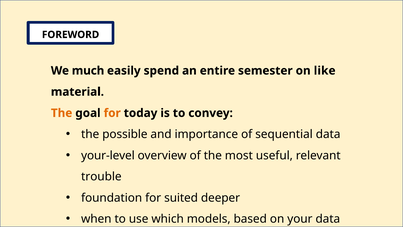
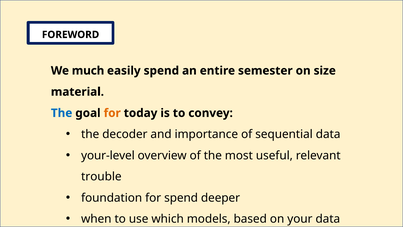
like: like -> size (325, 71)
The colour: orange -> blue (62, 113)
possible: possible -> decoder (125, 134)
for suited: suited -> spend (181, 198)
